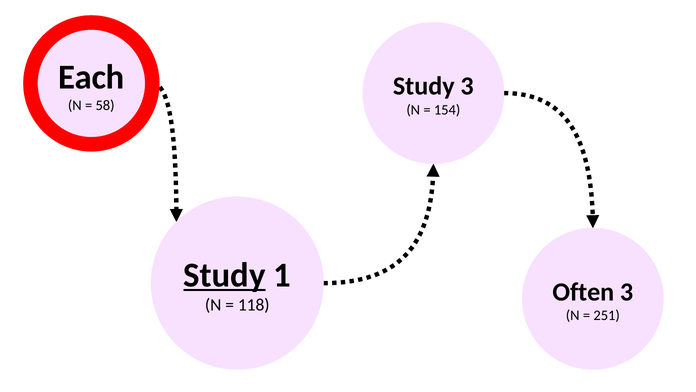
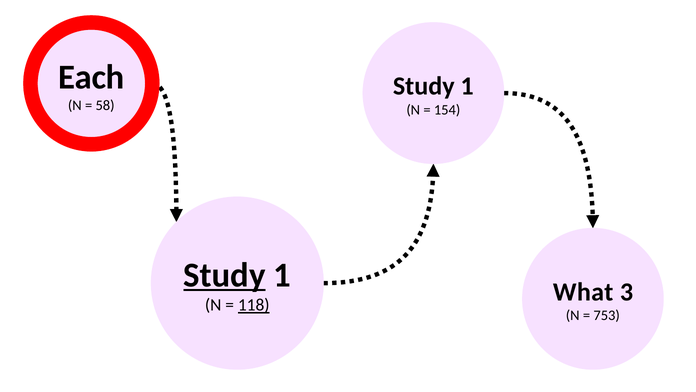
3: 3 -> 1 (467, 86)
Often: Often -> What (583, 292)
118 underline: none -> present (254, 305)
251: 251 -> 753 (607, 315)
